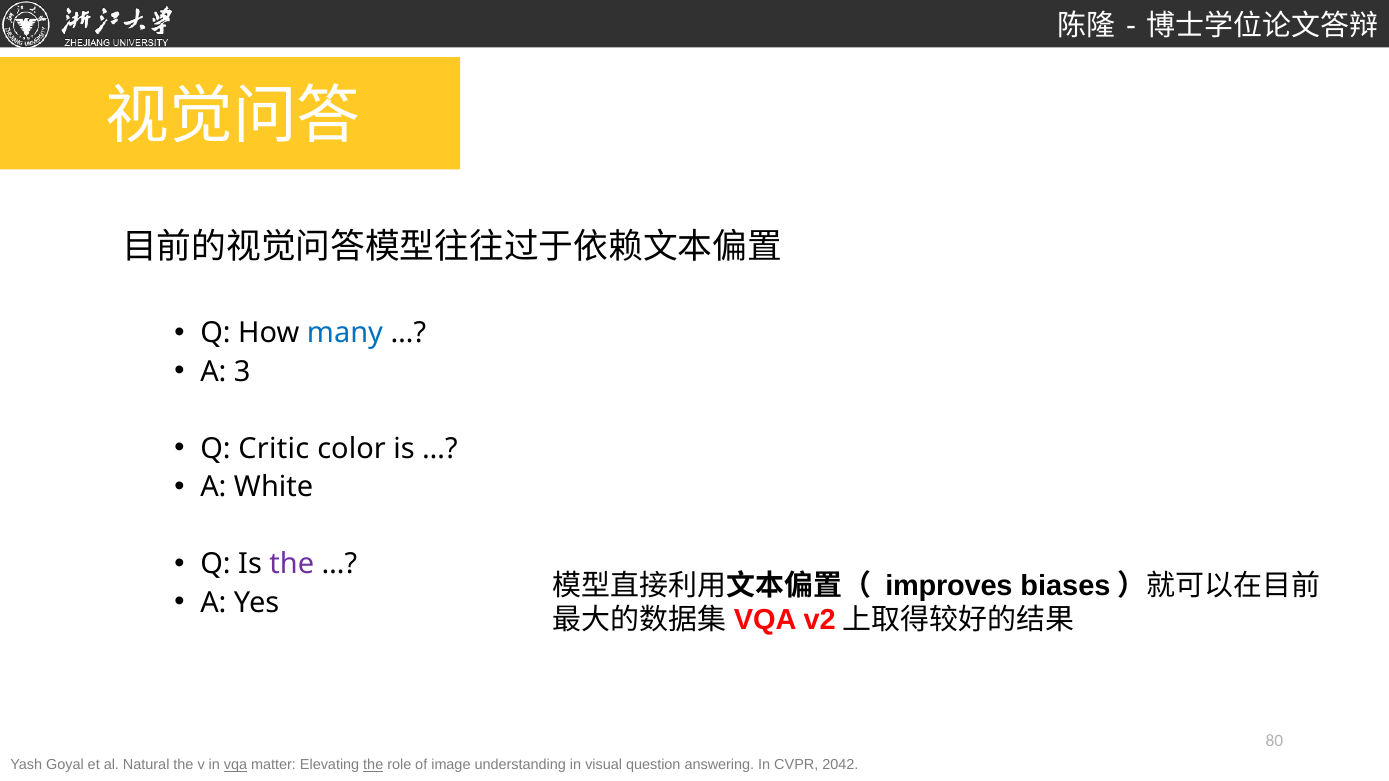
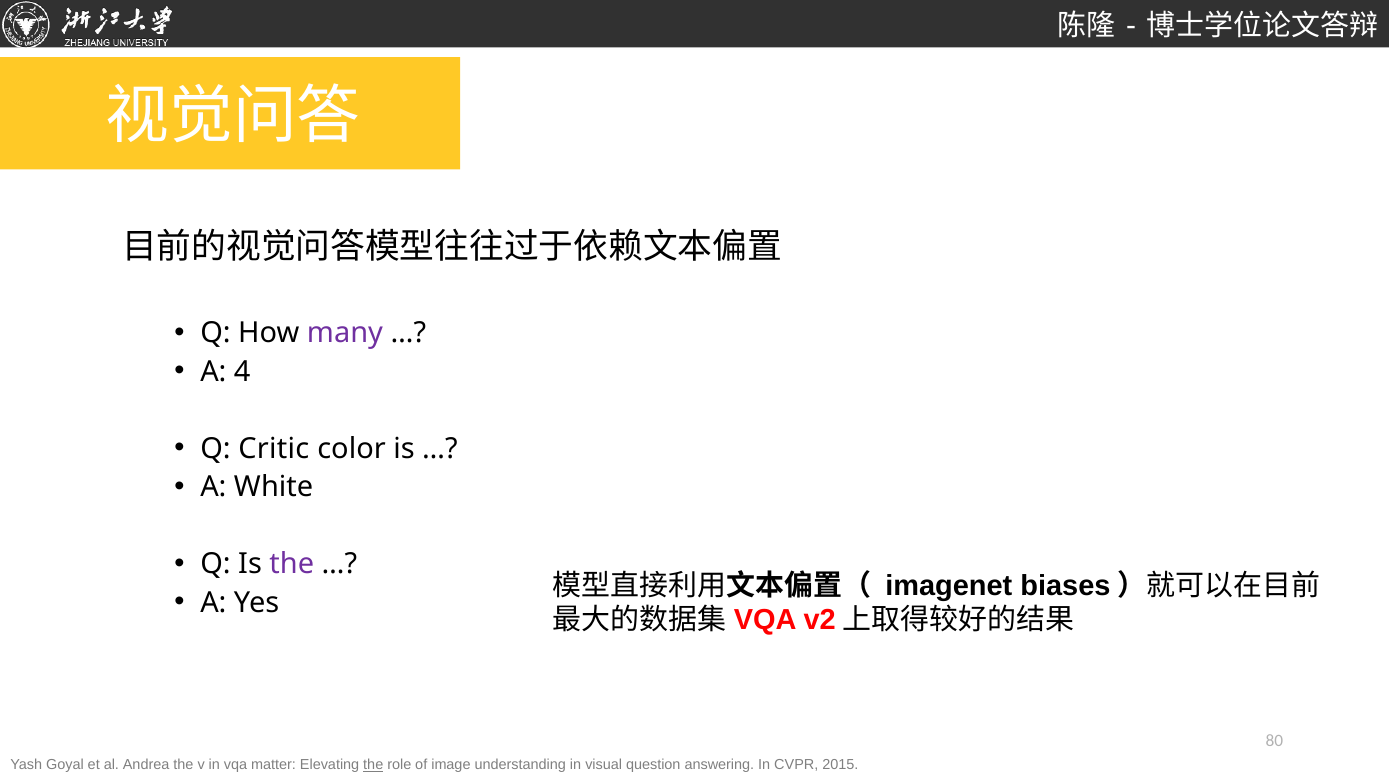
many colour: blue -> purple (345, 333)
3: 3 -> 4 (242, 372)
improves: improves -> imagenet (949, 586)
Natural: Natural -> Andrea (146, 765)
vqa underline: present -> none (236, 765)
2042: 2042 -> 2015 (840, 765)
